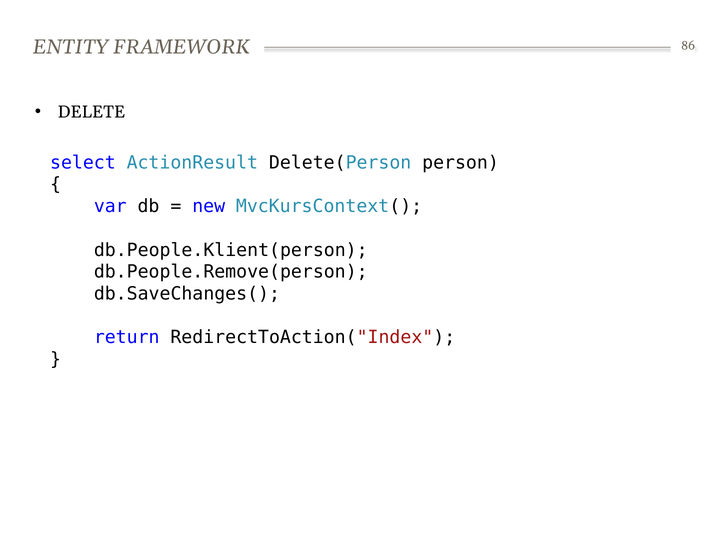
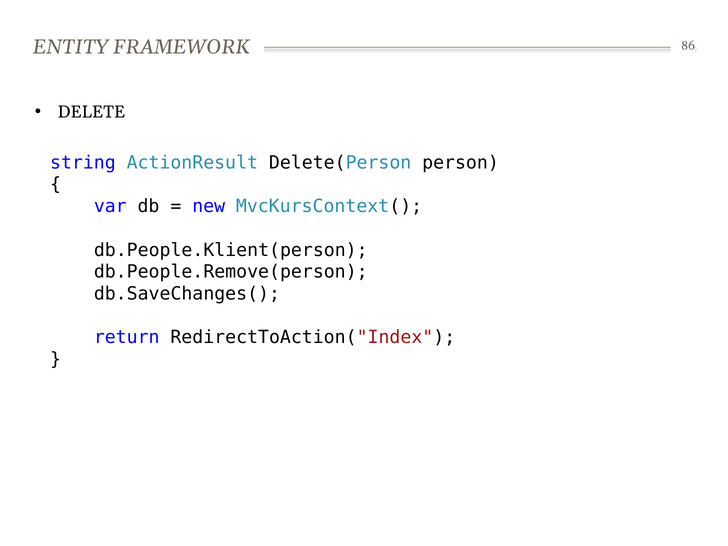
select: select -> string (83, 163)
